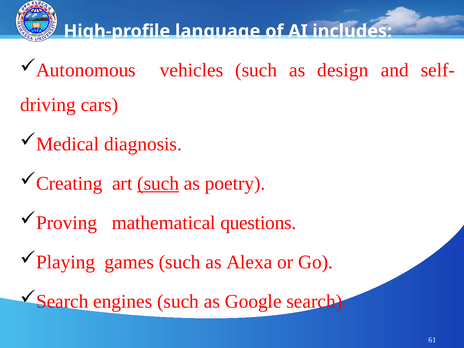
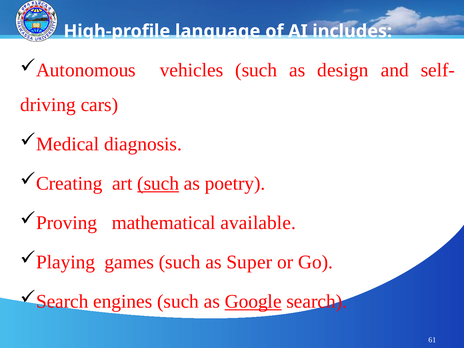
questions: questions -> available (258, 223)
Alexa: Alexa -> Super (249, 262)
Google underline: none -> present (253, 301)
